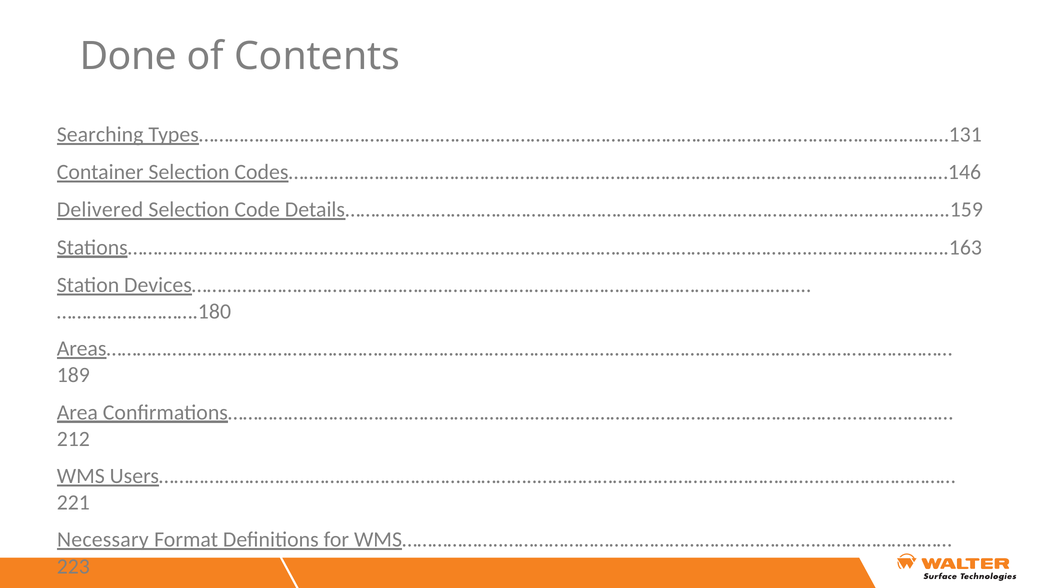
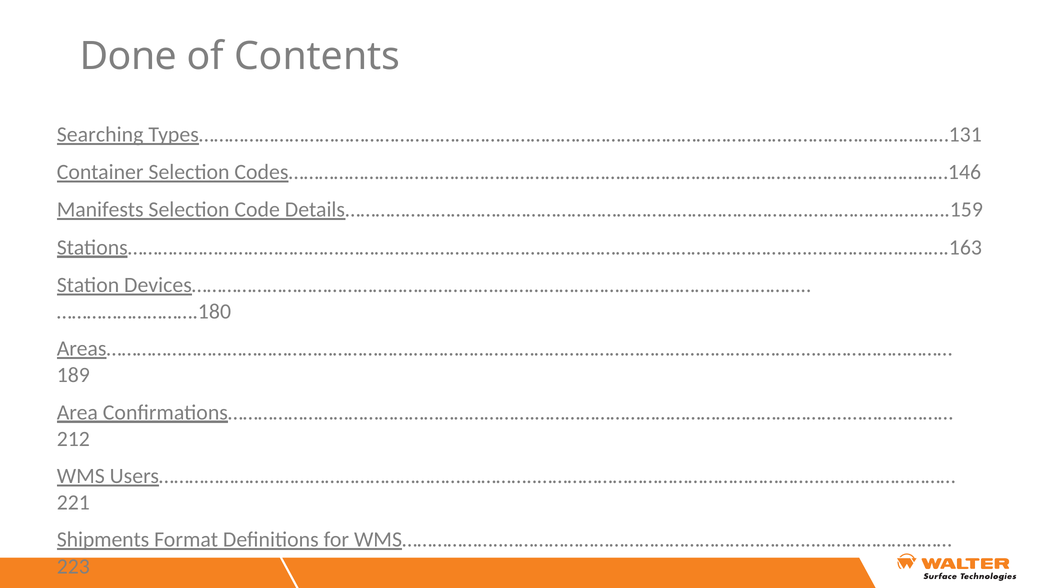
Delivered: Delivered -> Manifests (100, 210)
Necessary: Necessary -> Shipments (103, 540)
